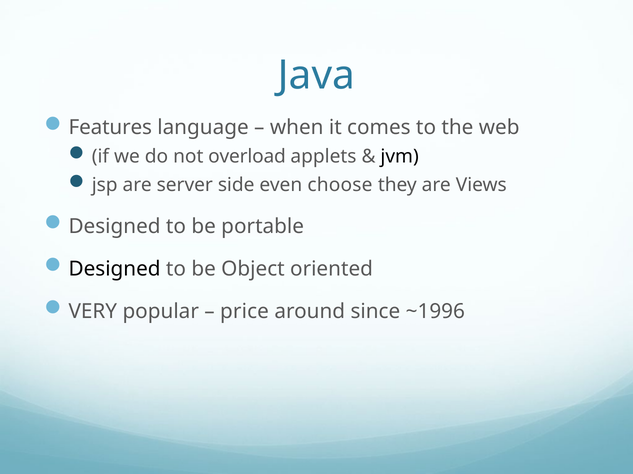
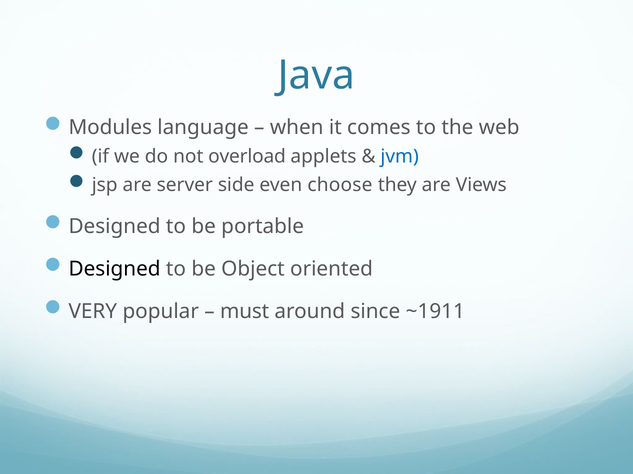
Features: Features -> Modules (110, 128)
jvm colour: black -> blue (400, 157)
price: price -> must (245, 312)
~1996: ~1996 -> ~1911 (435, 312)
